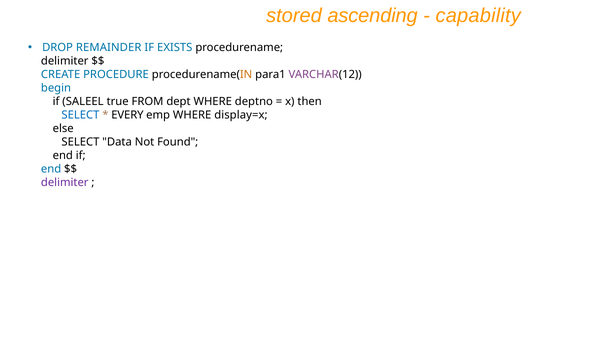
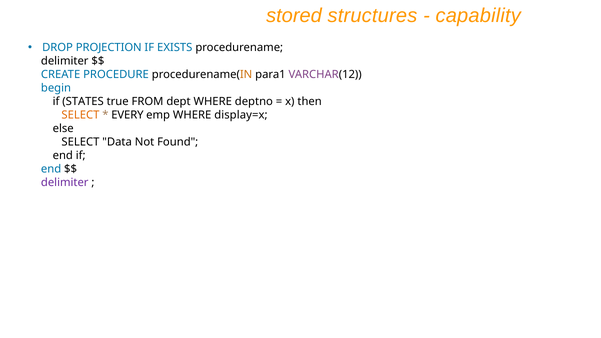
ascending: ascending -> structures (372, 16)
REMAINDER: REMAINDER -> PROJECTION (109, 48)
SALEEL: SALEEL -> STATES (83, 102)
SELECT colour: blue -> orange (80, 115)
